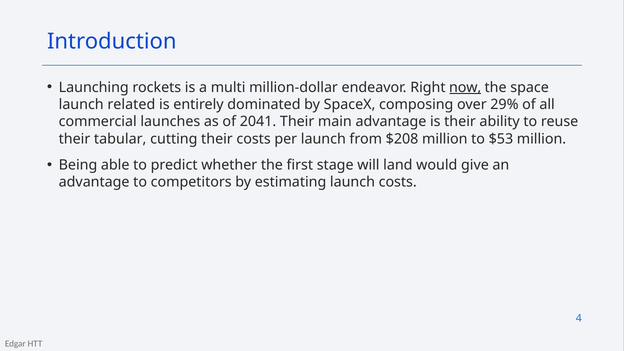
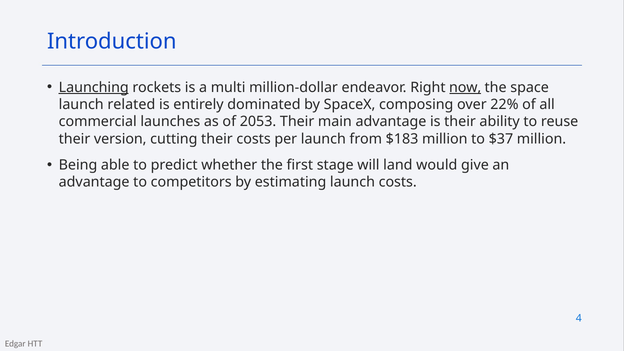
Launching underline: none -> present (94, 87)
29%: 29% -> 22% (504, 105)
2041: 2041 -> 2053 (258, 122)
tabular: tabular -> version (120, 139)
$208: $208 -> $183 (402, 139)
$53: $53 -> $37 (501, 139)
